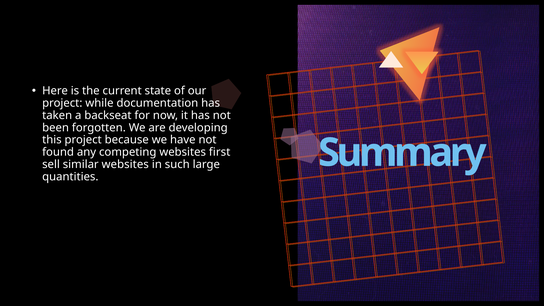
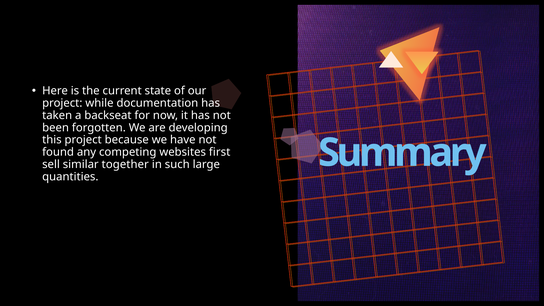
similar websites: websites -> together (125, 164)
